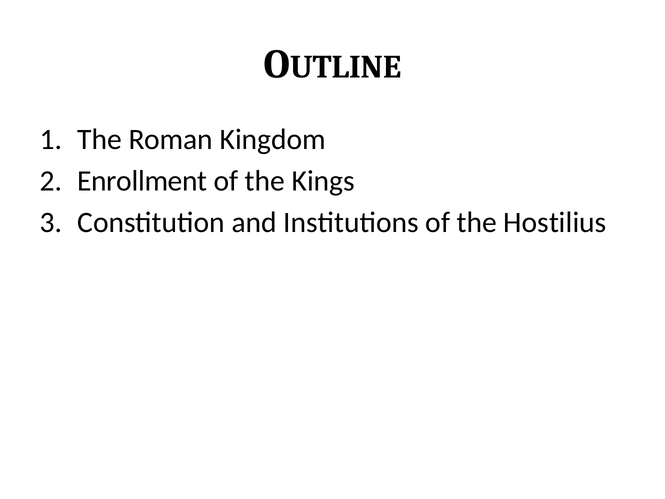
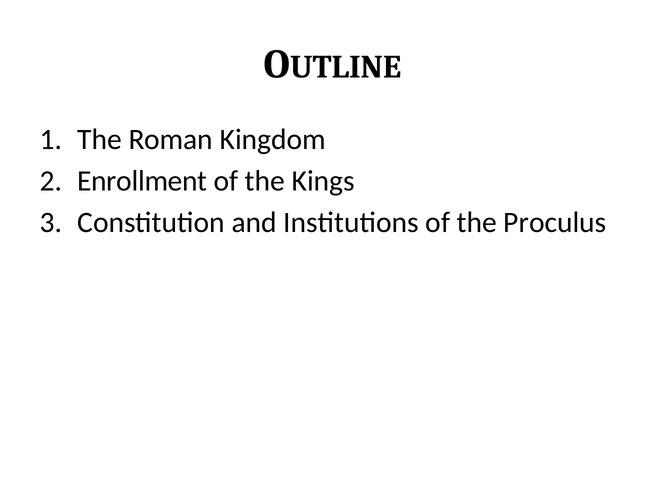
Hostilius: Hostilius -> Proculus (555, 222)
